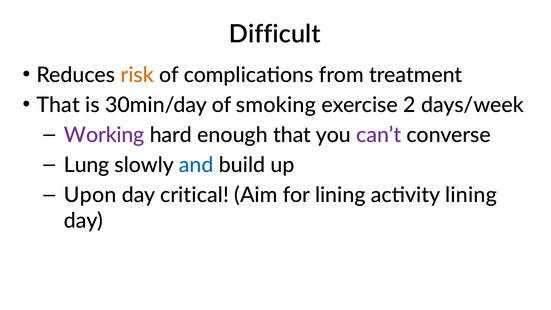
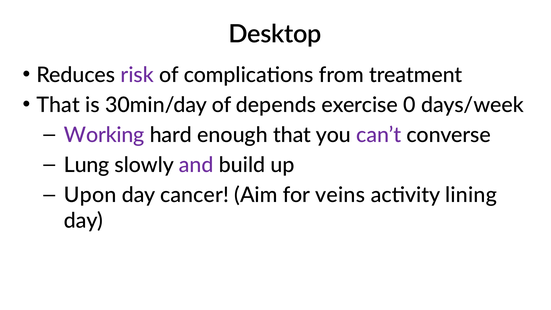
Difficult: Difficult -> Desktop (275, 34)
risk colour: orange -> purple (137, 75)
smoking: smoking -> depends (276, 105)
2: 2 -> 0 (409, 105)
and colour: blue -> purple (196, 165)
critical: critical -> cancer (194, 195)
for lining: lining -> veins (340, 195)
